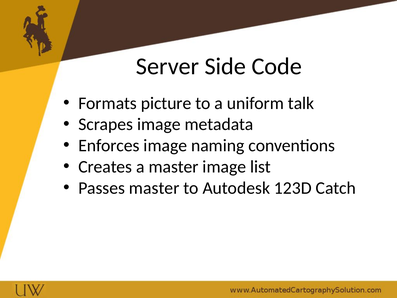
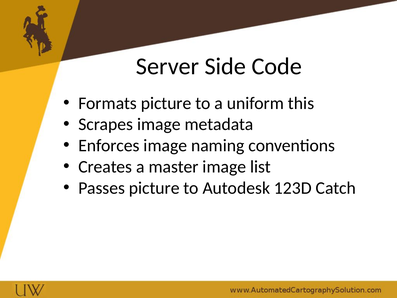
talk: talk -> this (301, 103)
Passes master: master -> picture (154, 188)
